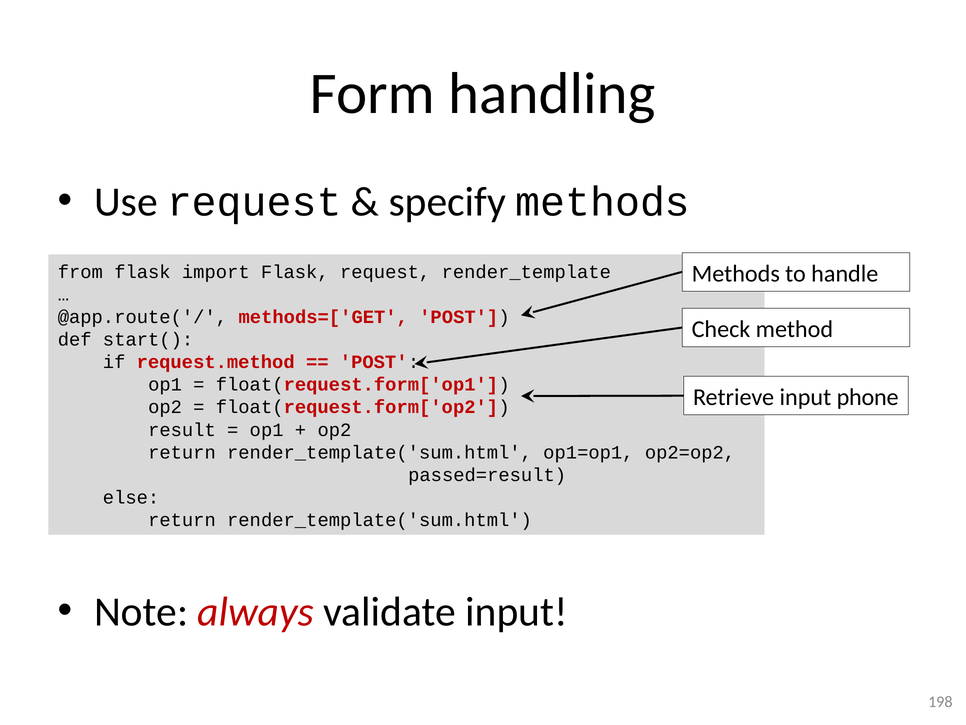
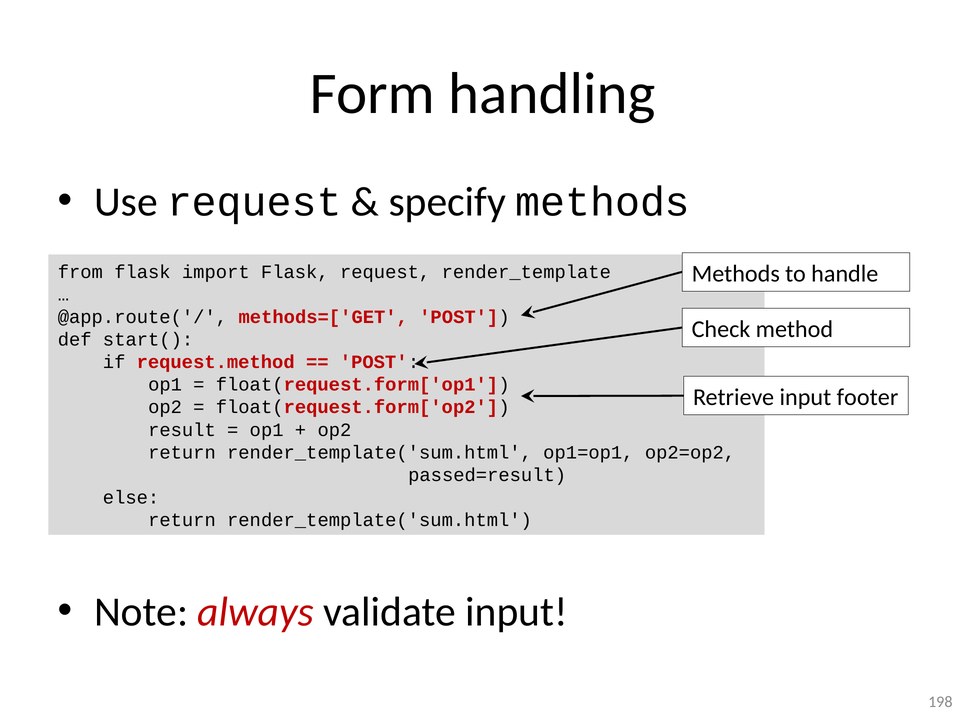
phone: phone -> footer (867, 397)
